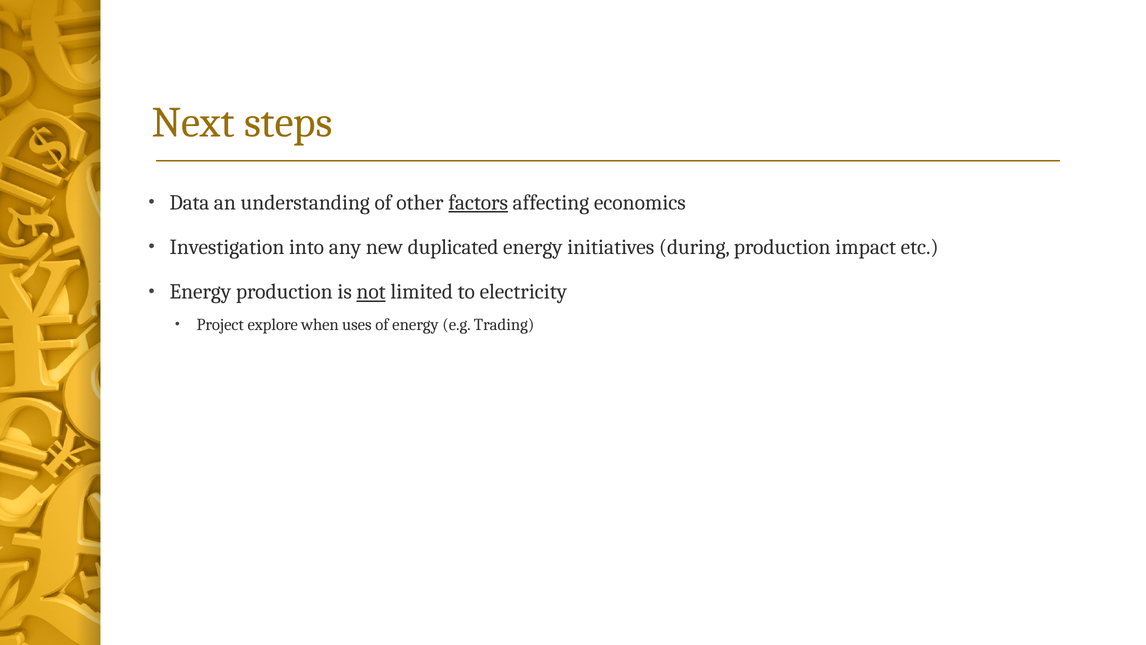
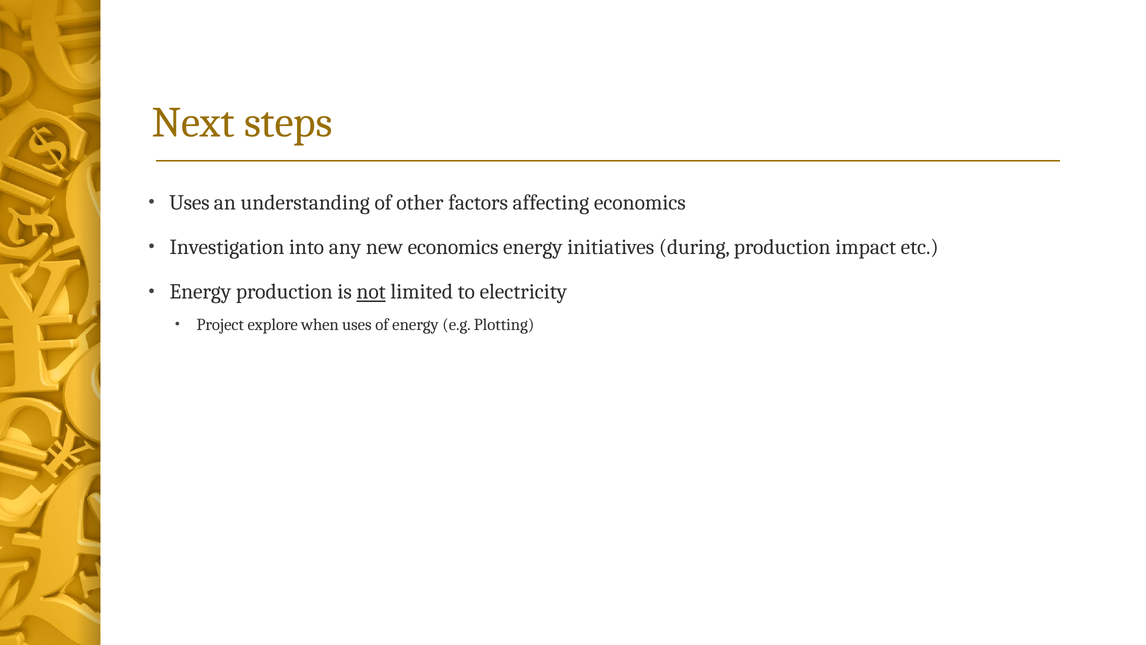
Data: Data -> Uses (189, 202)
factors underline: present -> none (478, 202)
new duplicated: duplicated -> economics (453, 247)
Trading: Trading -> Plotting (504, 324)
